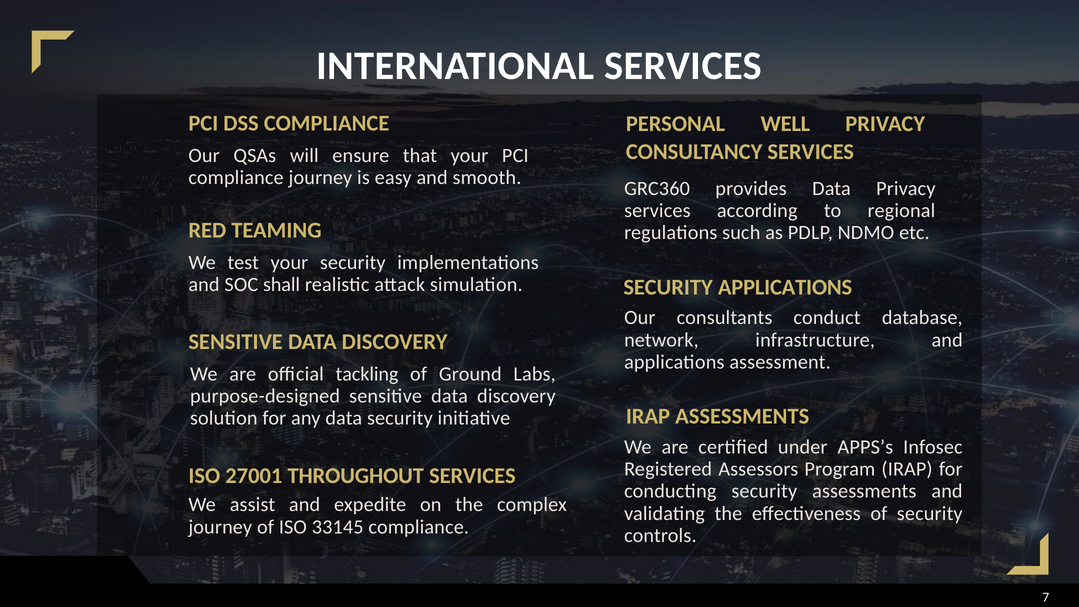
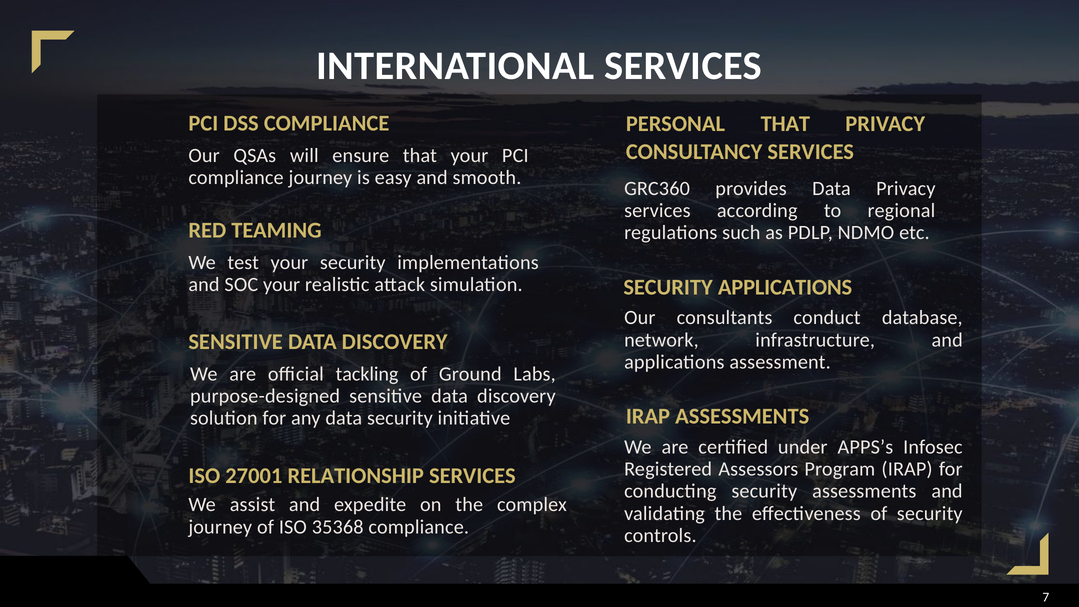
PERSONAL WELL: WELL -> THAT (785, 124)
SOC shall: shall -> your (282, 285)
THROUGHOUT: THROUGHOUT -> RELATIONSHIP (356, 476)
33145: 33145 -> 35368 (338, 527)
